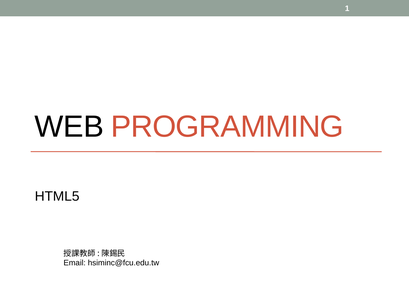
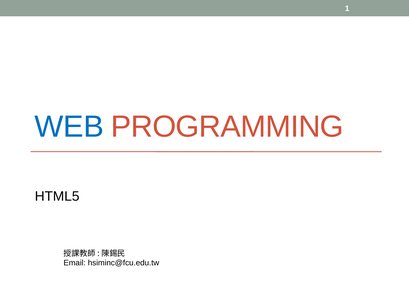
WEB colour: black -> blue (69, 127)
